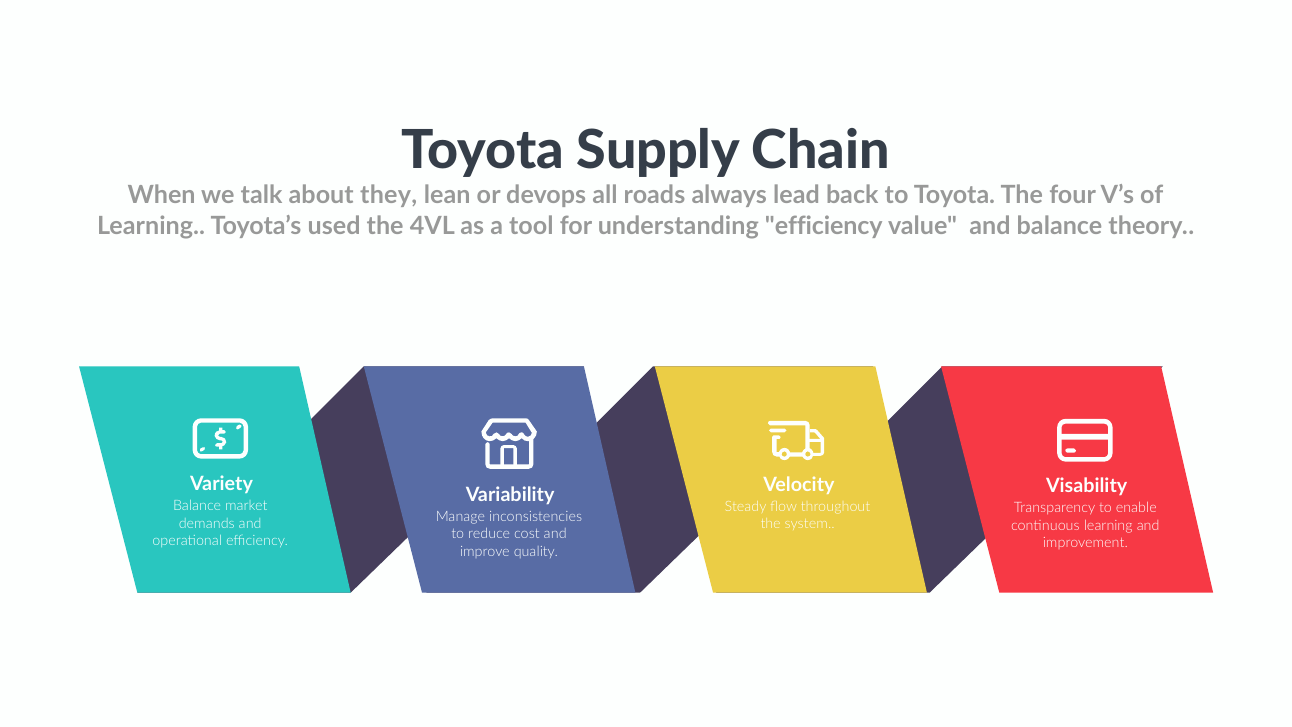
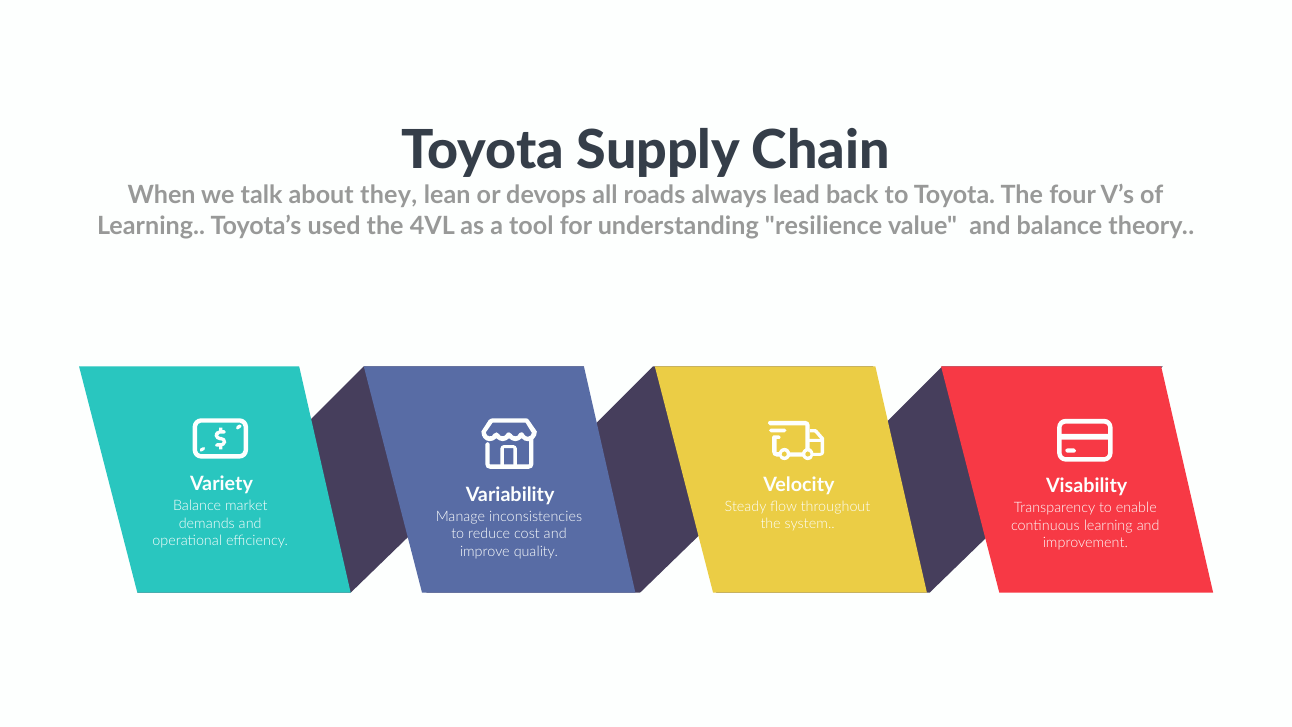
understanding efficiency: efficiency -> resilience (824, 226)
